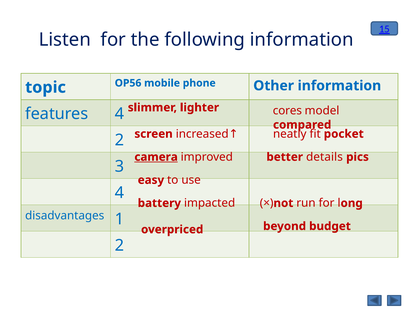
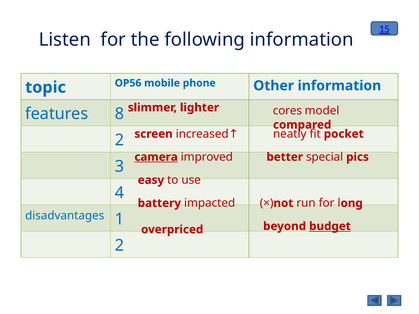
features 4: 4 -> 8 (119, 114)
details: details -> special (325, 157)
budget underline: none -> present (330, 226)
